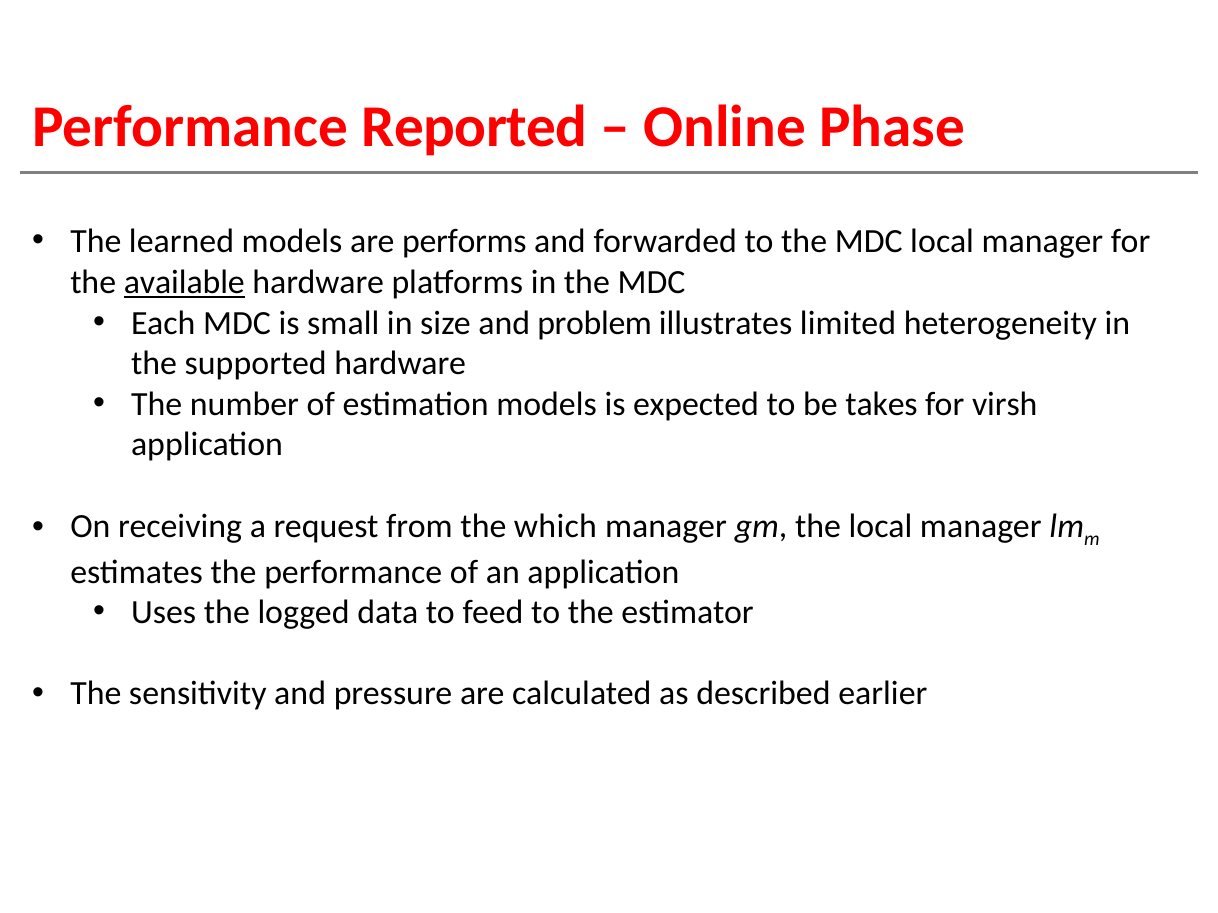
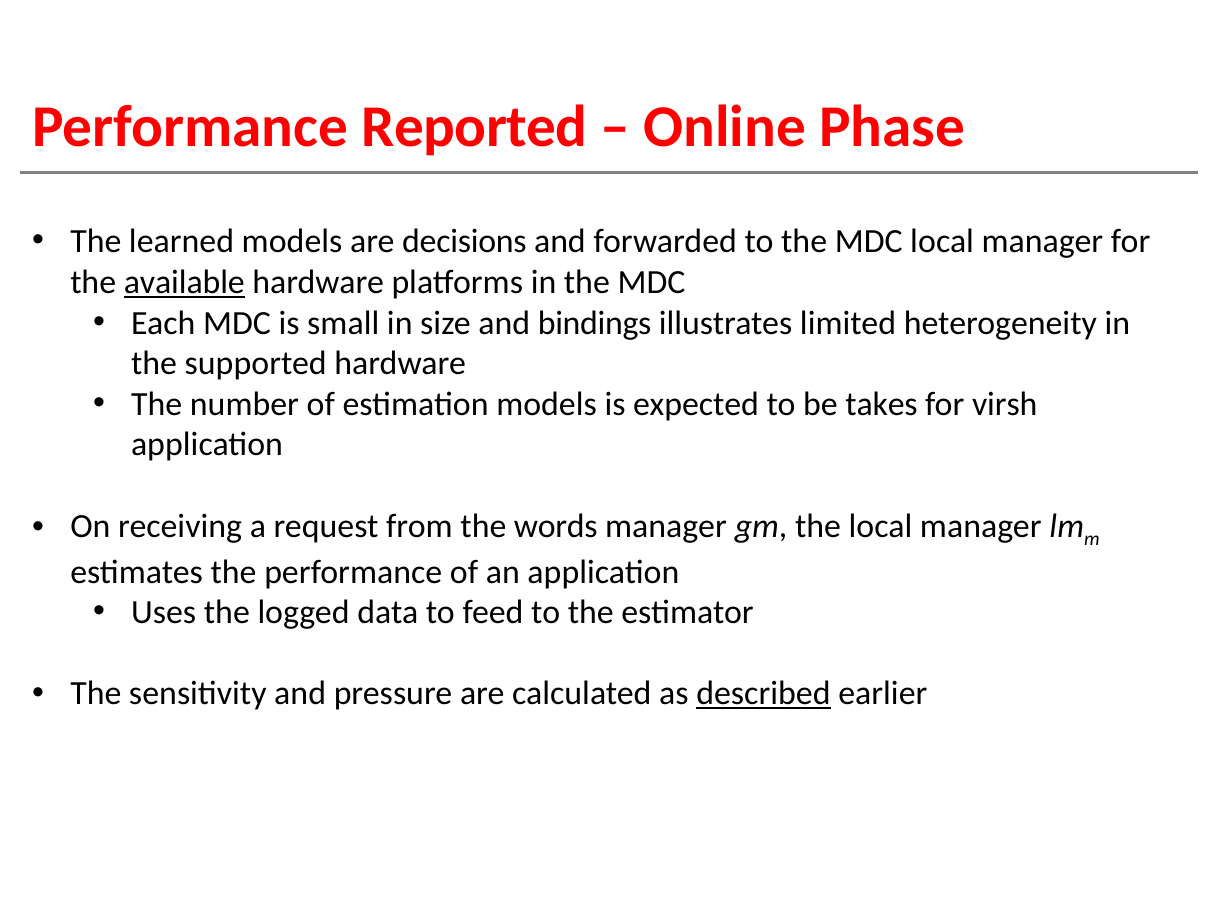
performs: performs -> decisions (464, 242)
problem: problem -> bindings (595, 323)
which: which -> words (556, 526)
described underline: none -> present (763, 694)
